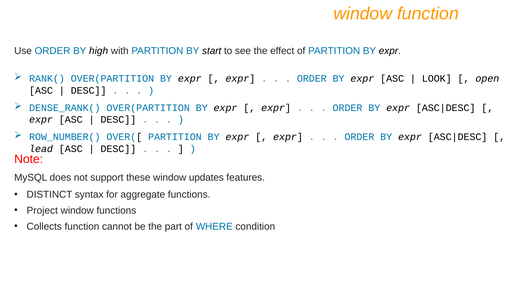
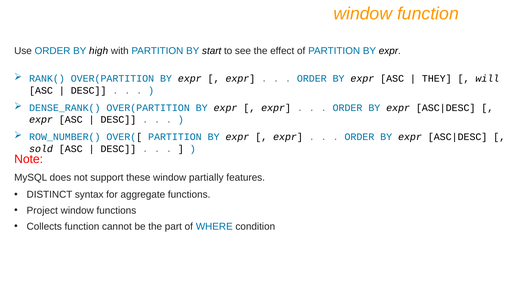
LOOK: LOOK -> THEY (437, 78)
open: open -> will (487, 78)
lead: lead -> sold (41, 149)
updates: updates -> partially (206, 177)
